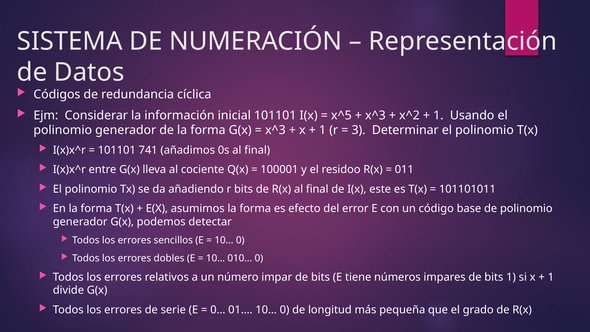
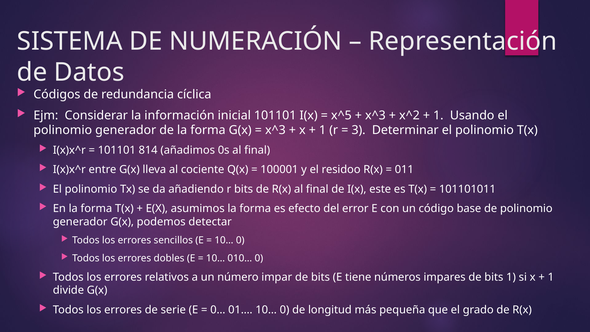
741: 741 -> 814 (148, 150)
